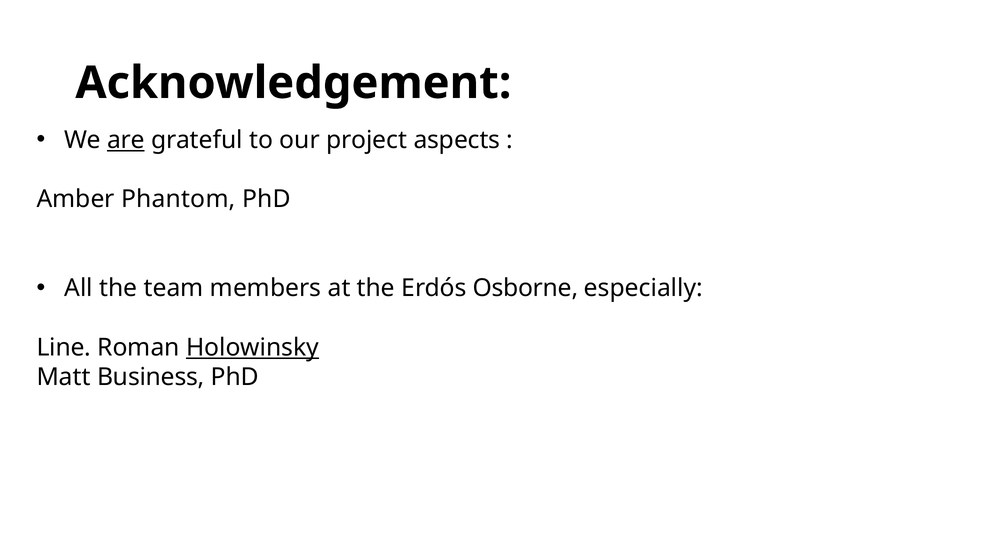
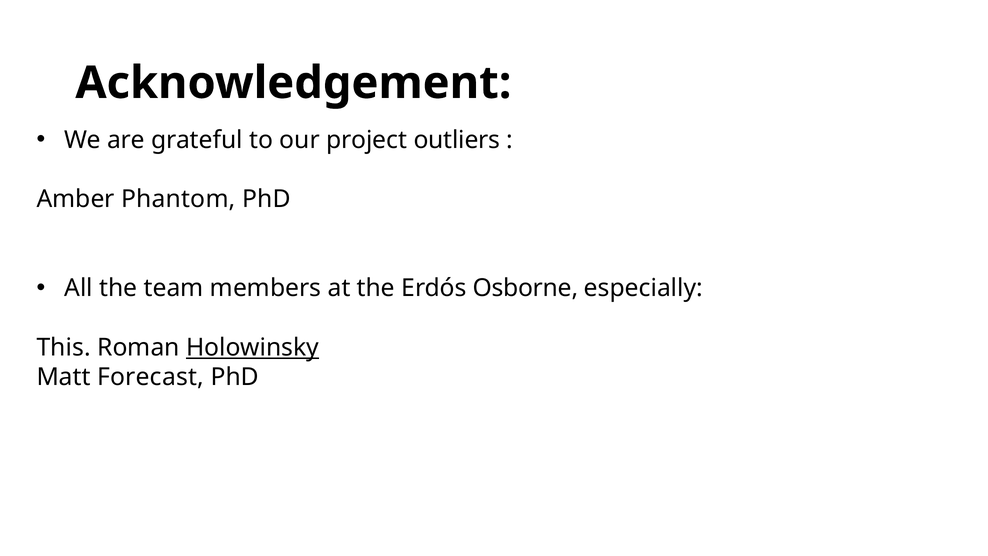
are underline: present -> none (126, 140)
aspects: aspects -> outliers (457, 140)
Line: Line -> This (64, 347)
Business: Business -> Forecast (151, 377)
